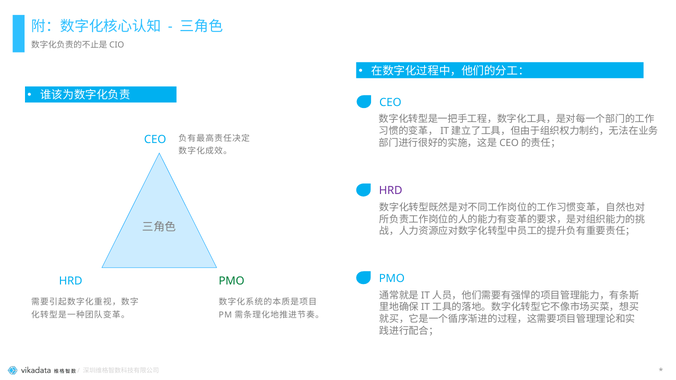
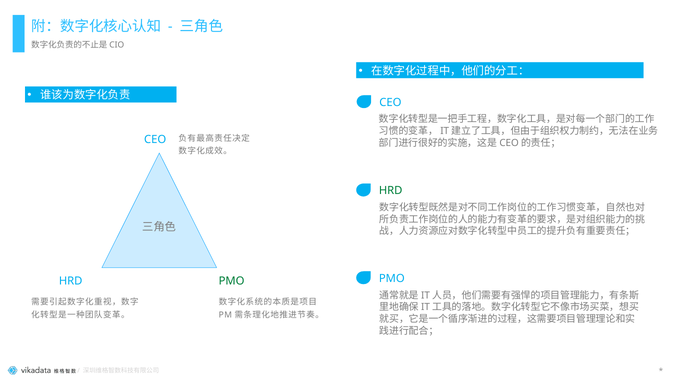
HRD colour: purple -> green (391, 191)
